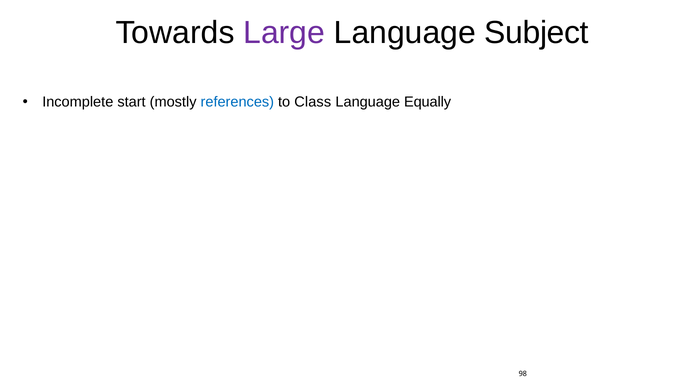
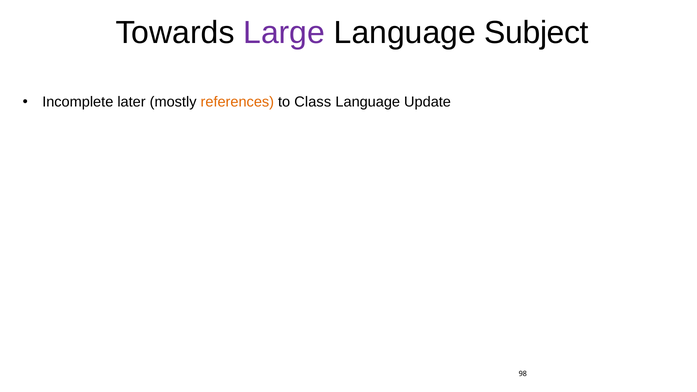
start: start -> later (132, 102)
references colour: blue -> orange (237, 102)
Equally: Equally -> Update (428, 102)
